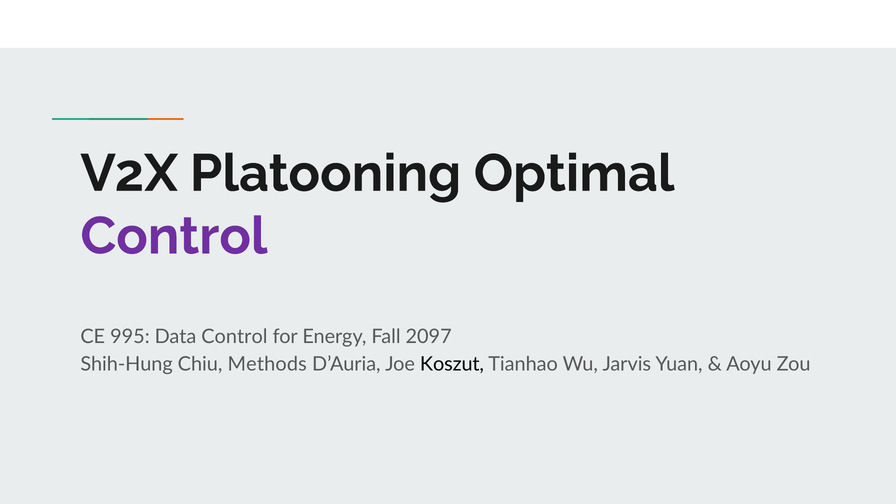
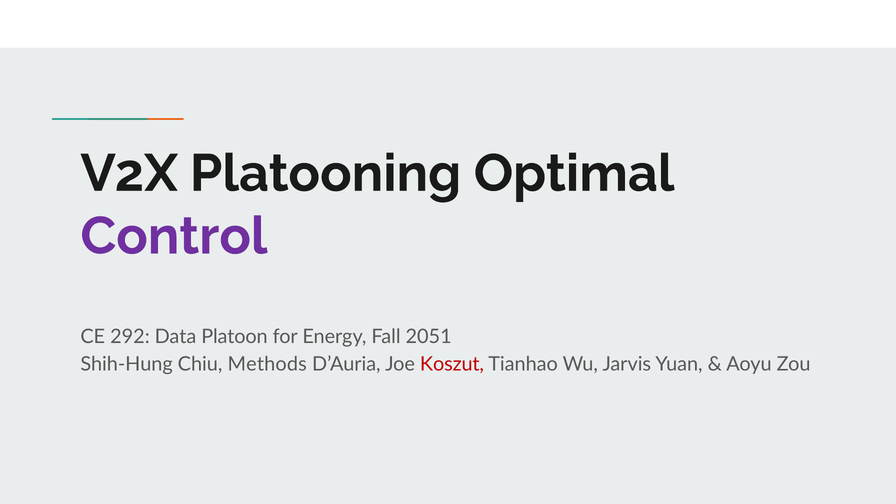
995: 995 -> 292 (130, 337)
Data Control: Control -> Platoon (234, 337)
2097: 2097 -> 2051 (429, 337)
Koszut colour: black -> red (452, 364)
